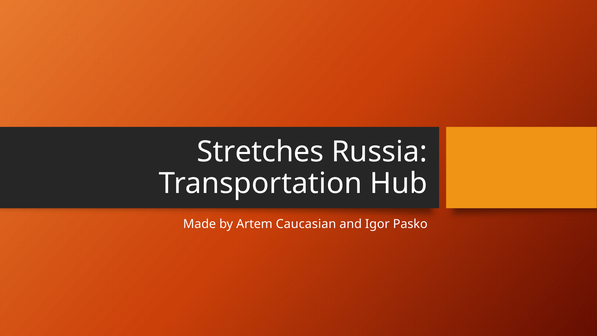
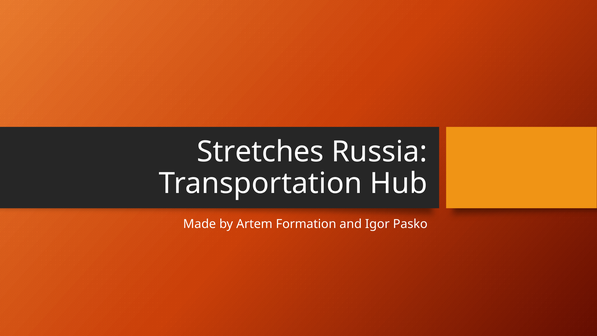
Caucasian: Caucasian -> Formation (306, 224)
